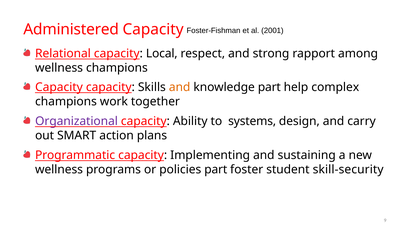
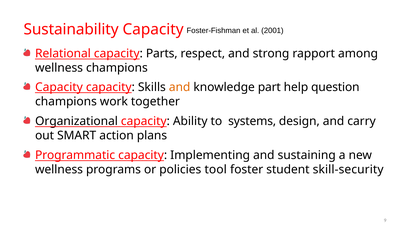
Administered: Administered -> Sustainability (71, 30)
Local: Local -> Parts (162, 53)
complex: complex -> question (335, 87)
Organizational colour: purple -> black (76, 121)
policies part: part -> tool (216, 169)
